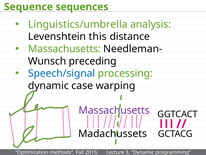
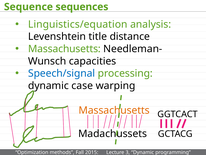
Linguistics/umbrella: Linguistics/umbrella -> Linguistics/equation (78, 24)
this: this -> title (98, 37)
preceding: preceding -> capacities (93, 61)
Massachusetts colour: purple -> orange (114, 111)
